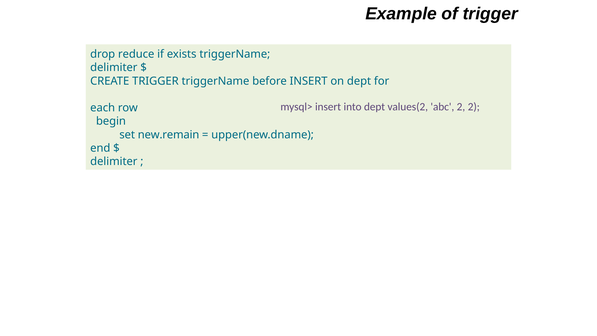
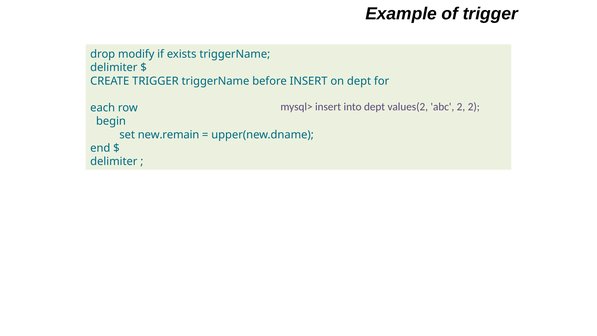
reduce: reduce -> modify (136, 54)
